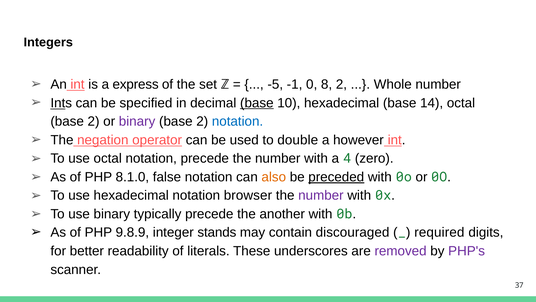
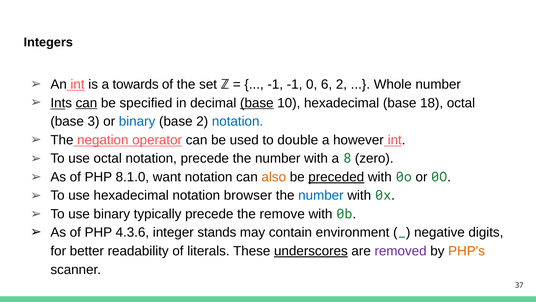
express: express -> towards (136, 84)
-5: -5 -> -1 (275, 84)
8: 8 -> 6 (327, 84)
can underline: none -> present (86, 103)
14: 14 -> 18 (432, 103)
2: 2 -> 3 (94, 121)
binary colour: purple -> blue (137, 121)
4: 4 -> 8 (347, 158)
false: false -> want (167, 177)
number colour: purple -> blue (321, 195)
another: another -> remove (282, 214)
9.8.9: 9.8.9 -> 4.3.6 (132, 232)
discouraged: discouraged -> environment (353, 232)
required: required -> negative (439, 232)
underscores underline: none -> present (311, 251)
PHP's colour: purple -> orange (467, 251)
